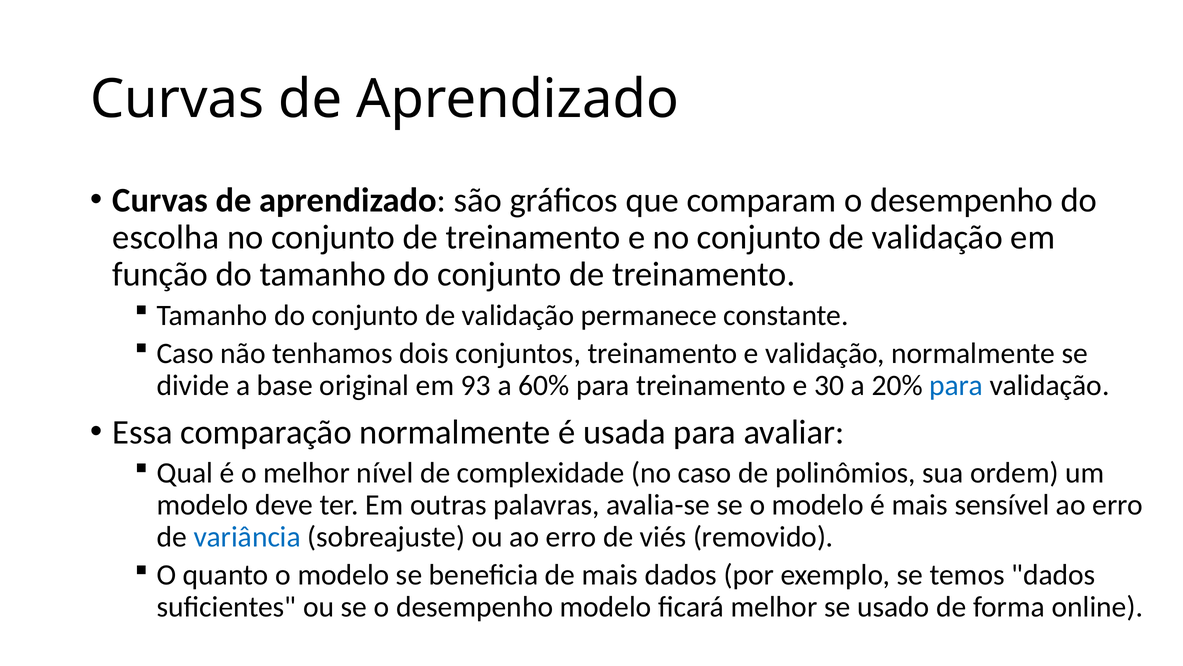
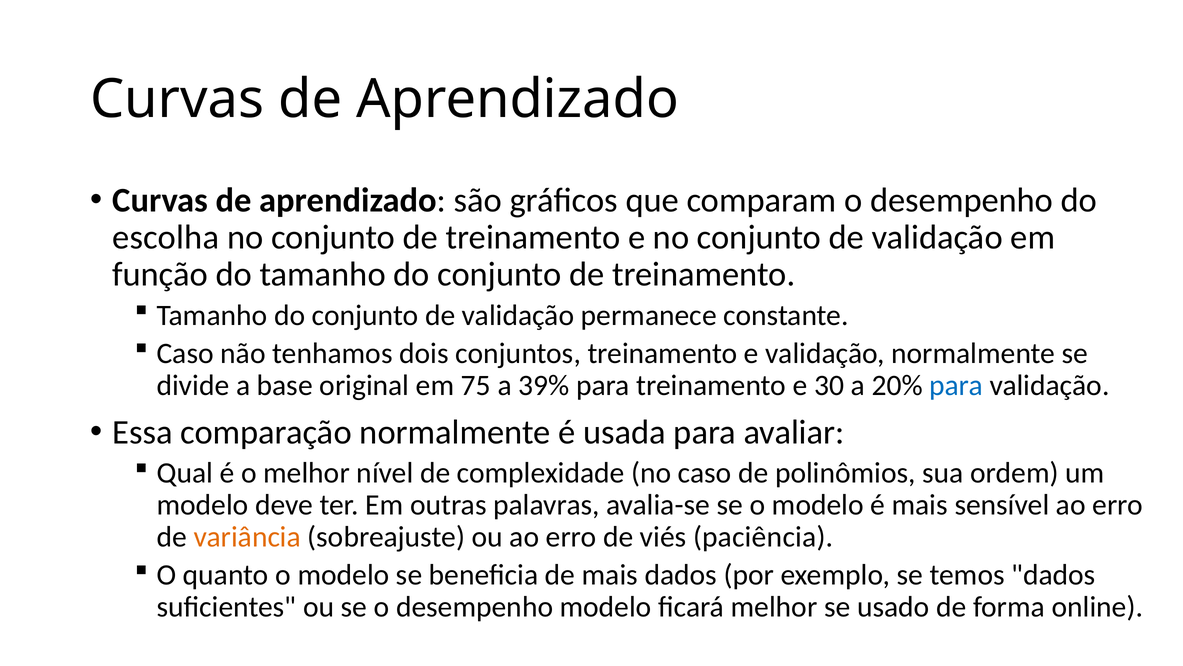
93: 93 -> 75 (476, 385)
60%: 60% -> 39% (544, 385)
variância colour: blue -> orange (247, 537)
removido: removido -> paciência (763, 537)
